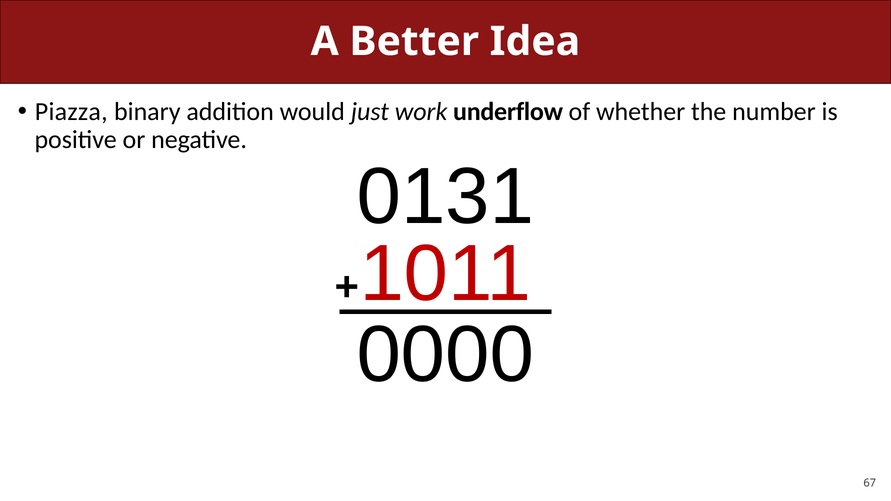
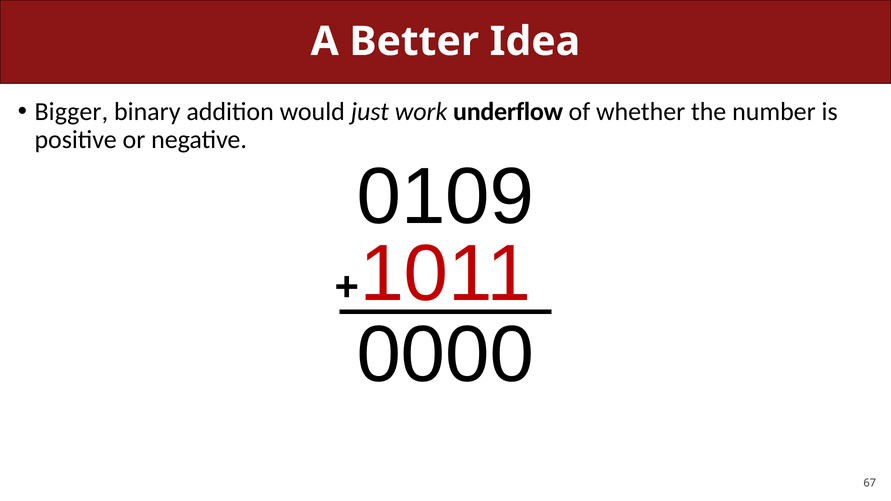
Piazza: Piazza -> Bigger (71, 112)
0131: 0131 -> 0109 (445, 197)
